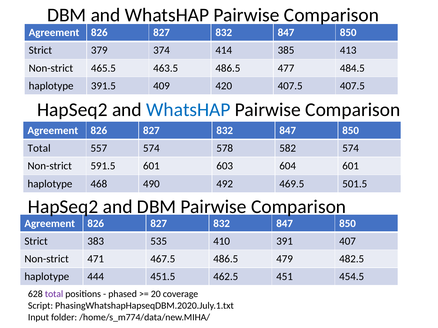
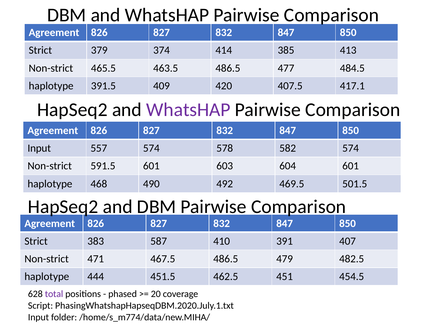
407.5 407.5: 407.5 -> 417.1 (352, 86)
WhatsHAP colour: blue -> purple (188, 110)
Total: Total -> Input (39, 149)
535: 535 -> 587 (159, 242)
